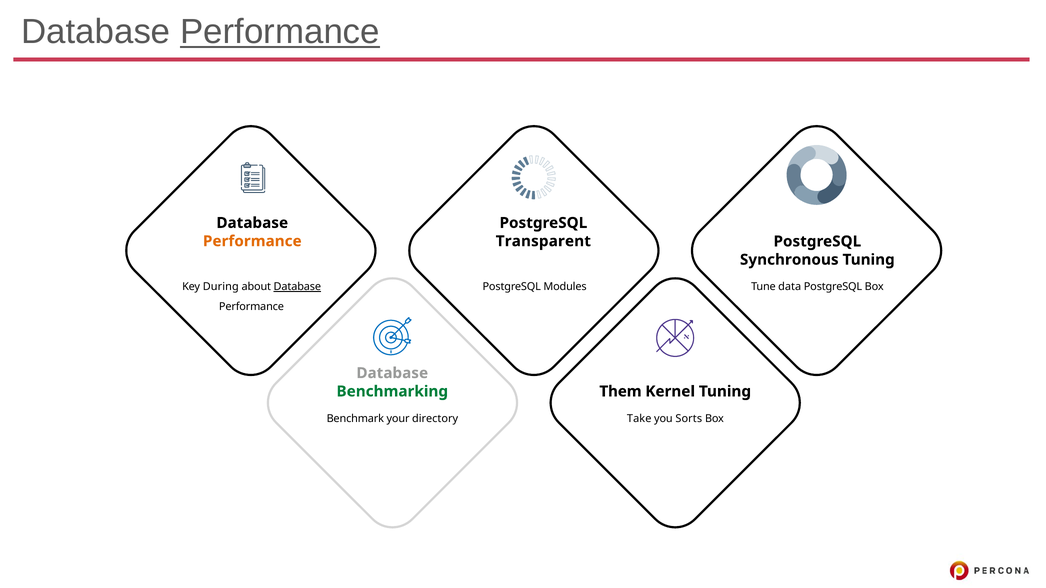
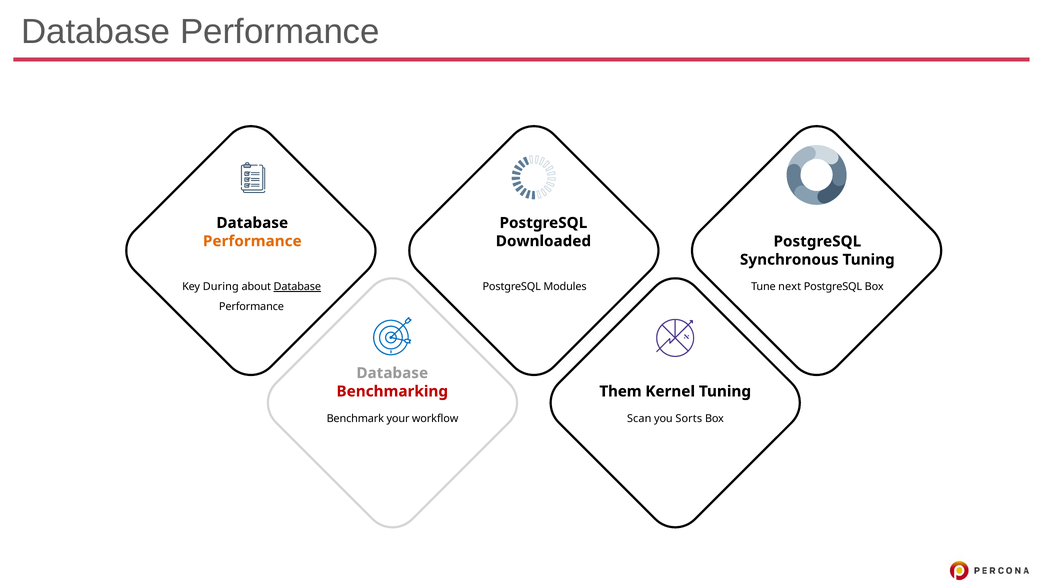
Performance underline: present -> none (280, 32)
Transparent: Transparent -> Downloaded (543, 241)
data: data -> next (790, 287)
Benchmarking colour: green -> red (392, 392)
directory: directory -> workflow (435, 419)
Take: Take -> Scan (639, 419)
